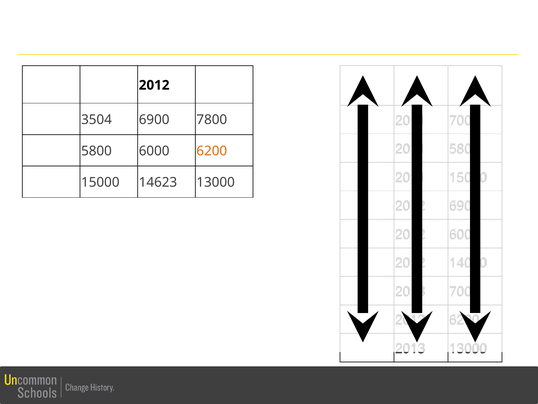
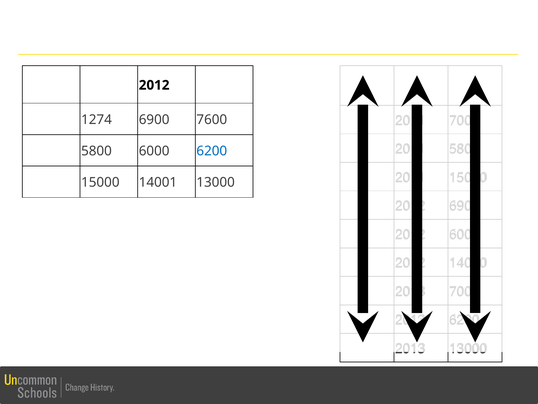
3504: 3504 -> 1274 (97, 119)
7800: 7800 -> 7600 (212, 119)
6200 colour: orange -> blue (212, 151)
14623: 14623 -> 14001 (158, 182)
